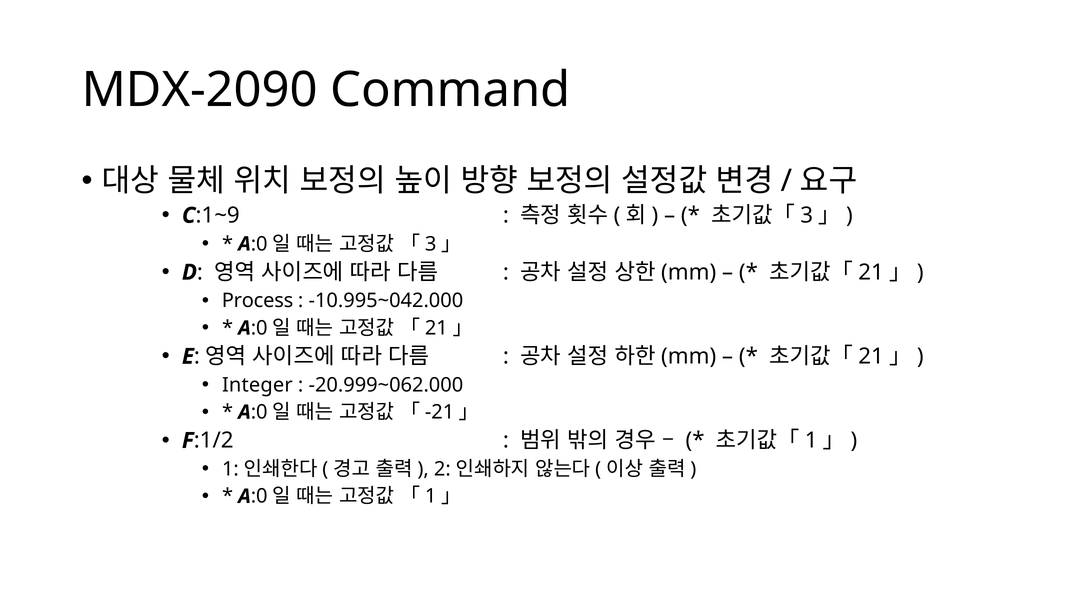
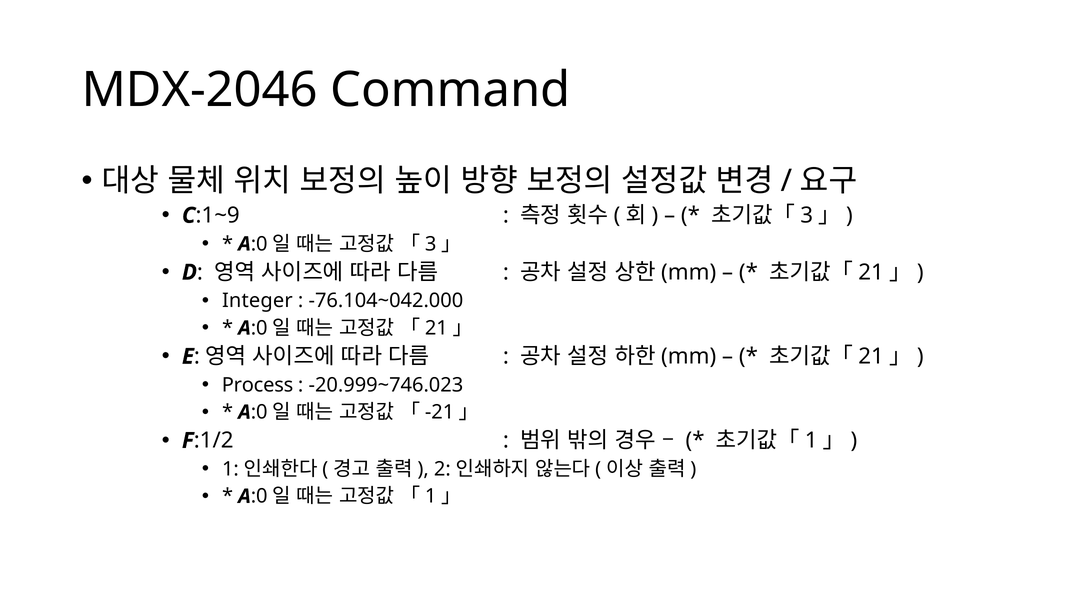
MDX-2090: MDX-2090 -> MDX-2046 (200, 90)
Process: Process -> Integer (257, 301)
-10.995~042.000: -10.995~042.000 -> -76.104~042.000 (386, 301)
Integer: Integer -> Process (258, 385)
-20.999~062.000: -20.999~062.000 -> -20.999~746.023 (386, 385)
